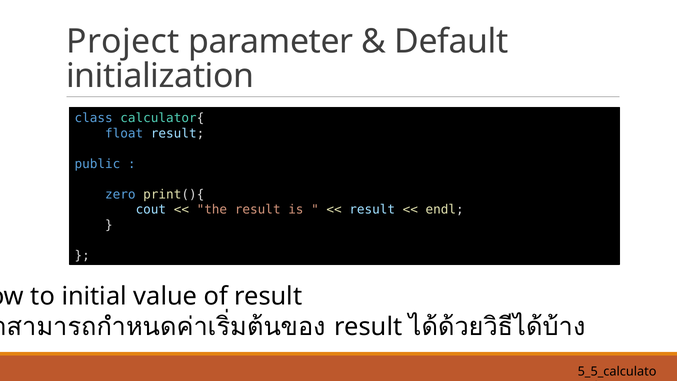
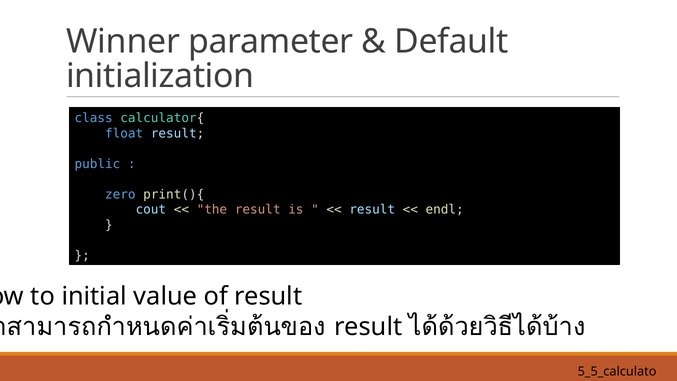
Project: Project -> Winner (123, 41)
